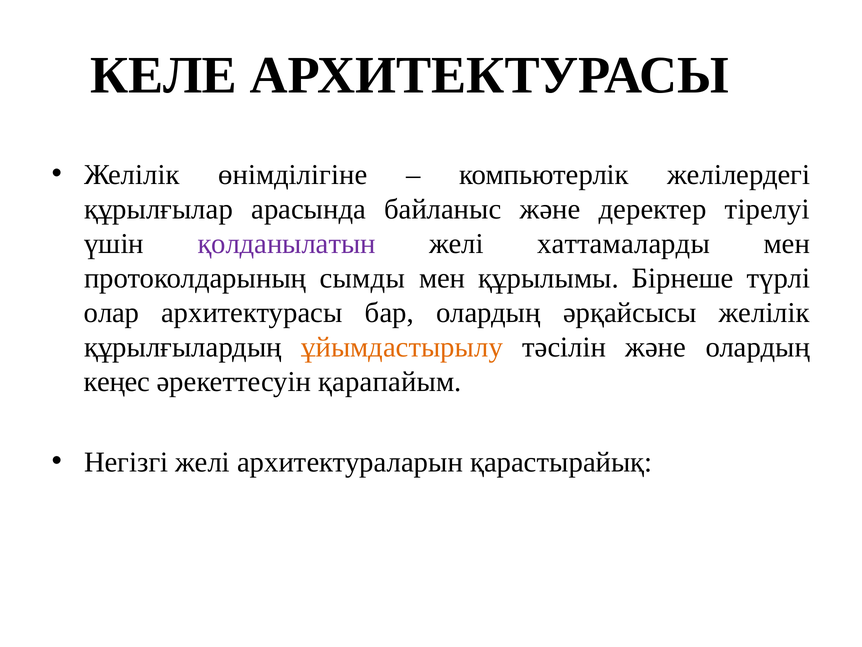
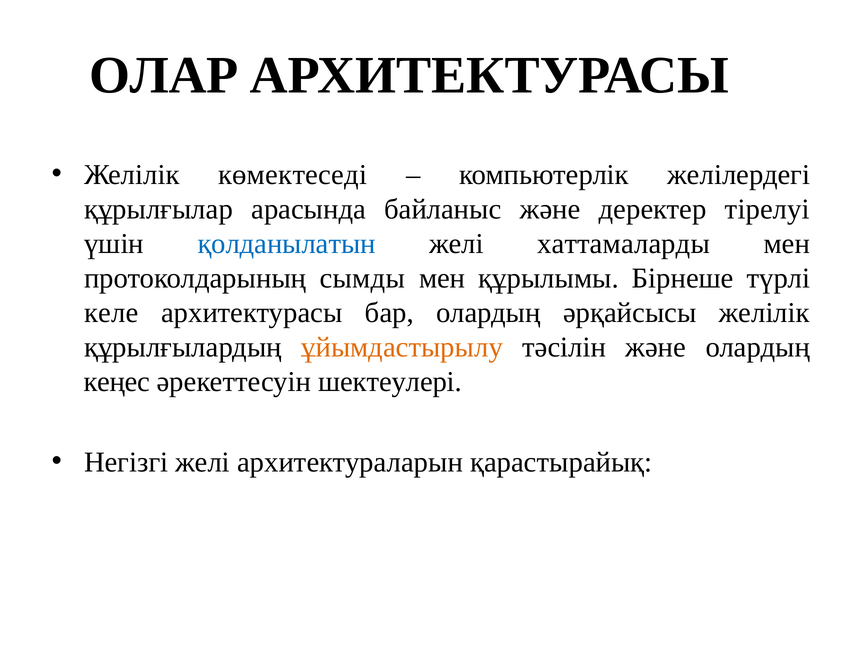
КЕЛЕ: КЕЛЕ -> ОЛАР (164, 75)
өнімділігіне: өнімділігіне -> көмектеседі (293, 174)
қолданылатын colour: purple -> blue (287, 243)
олар: олар -> келе (111, 312)
қарапайым: қарапайым -> шектеулері (390, 381)
